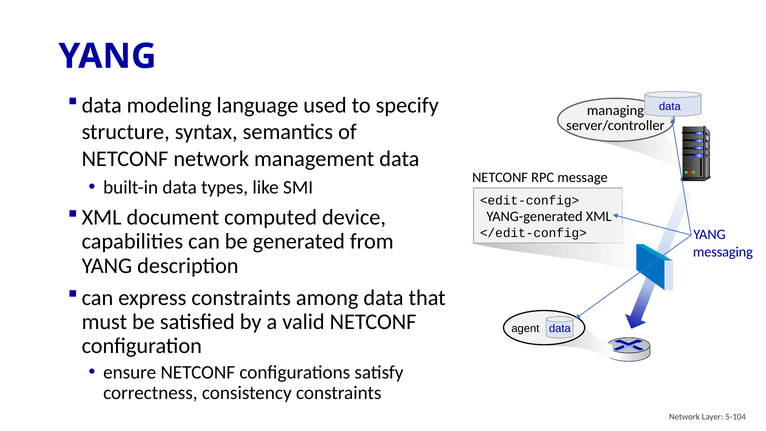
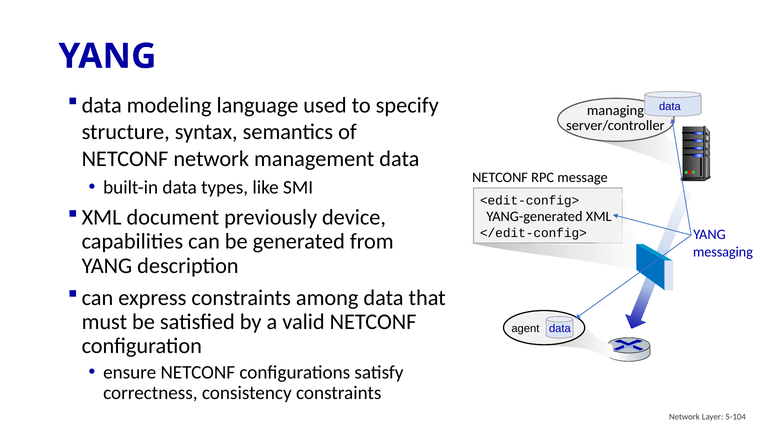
computed: computed -> previously (271, 217)
